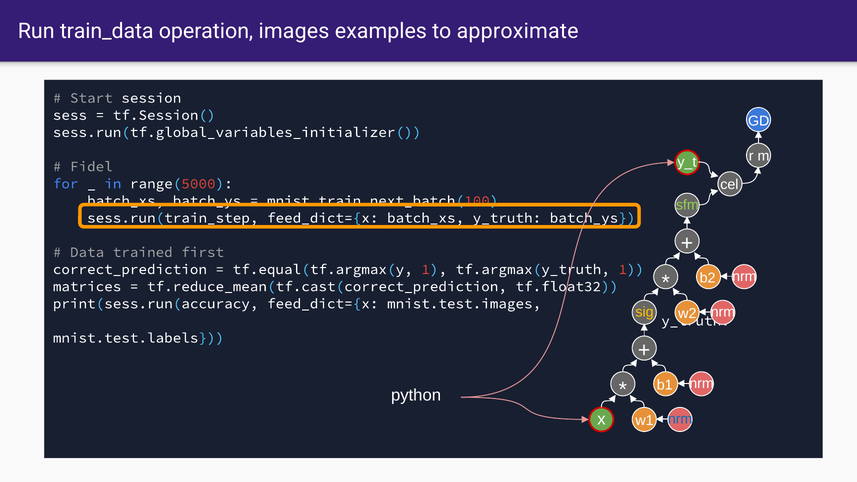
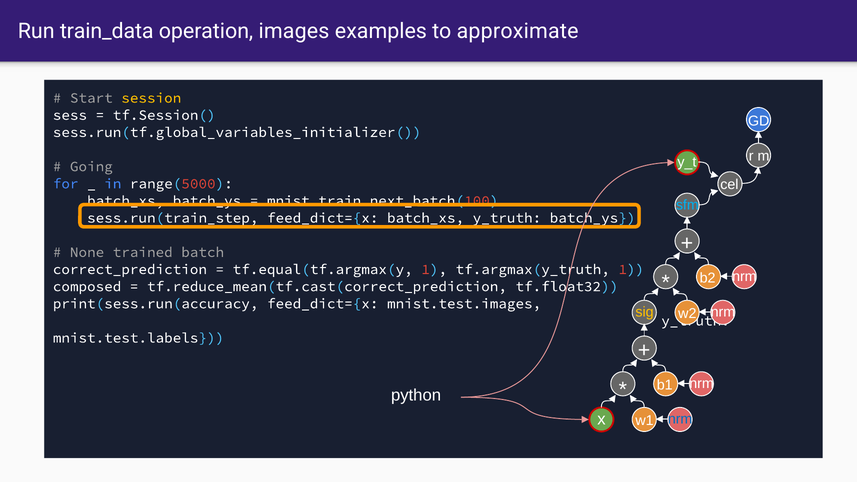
session colour: white -> yellow (151, 98)
Fidel: Fidel -> Going (91, 167)
sfm colour: light green -> light blue (687, 205)
Data: Data -> None (87, 252)
first: first -> batch (203, 252)
matrices: matrices -> composed (87, 287)
